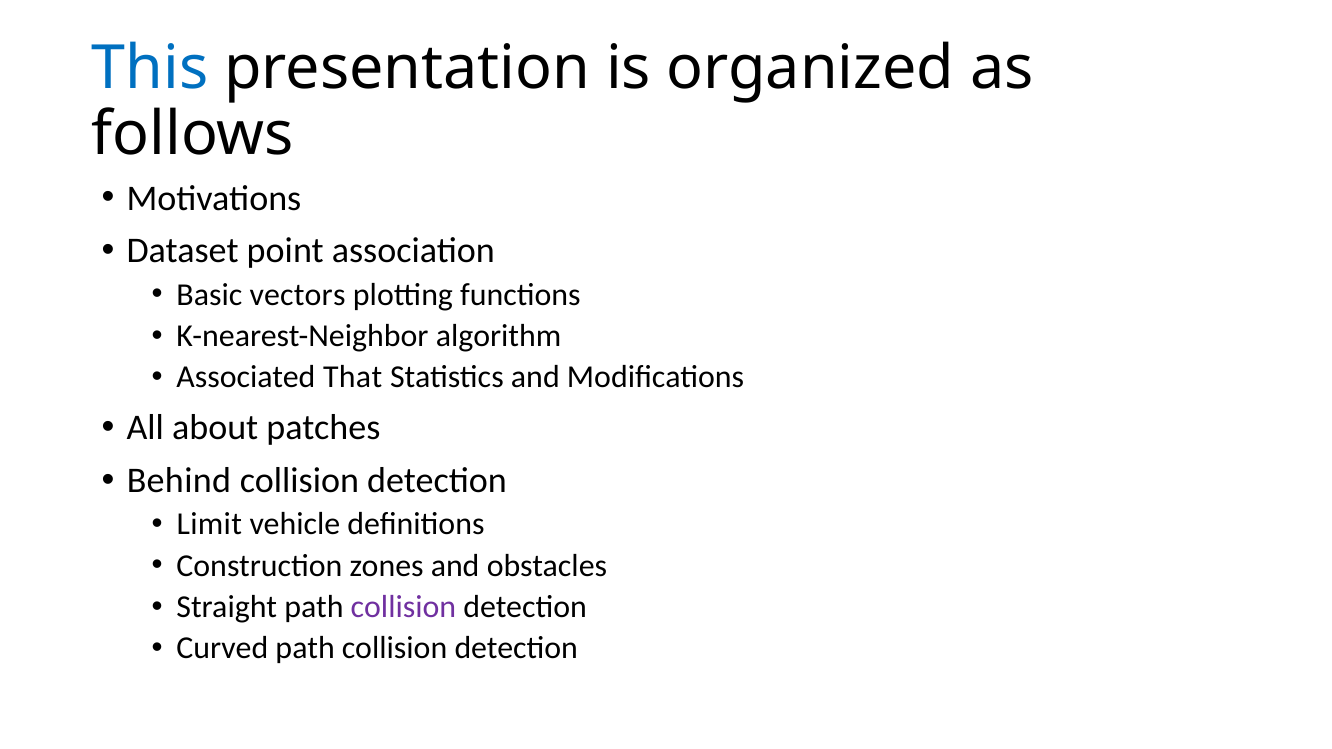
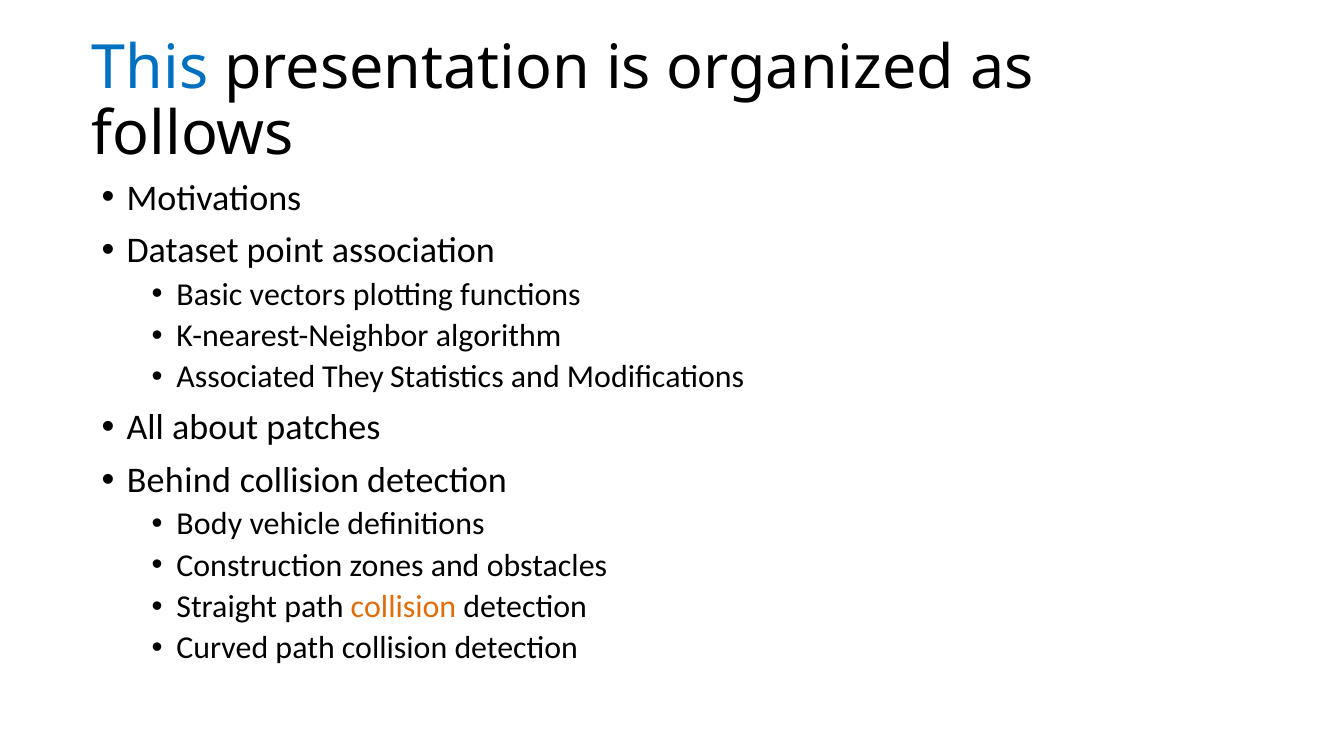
That: That -> They (353, 378)
Limit: Limit -> Body (209, 525)
collision colour: purple -> orange (403, 607)
